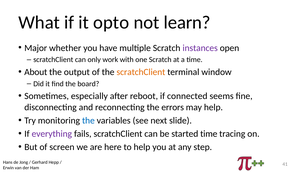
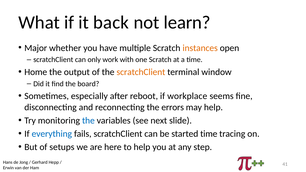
opto: opto -> back (111, 23)
instances colour: purple -> orange (200, 48)
About: About -> Home (36, 72)
connected: connected -> workplace (187, 96)
everything colour: purple -> blue (52, 134)
screen: screen -> setups (62, 147)
